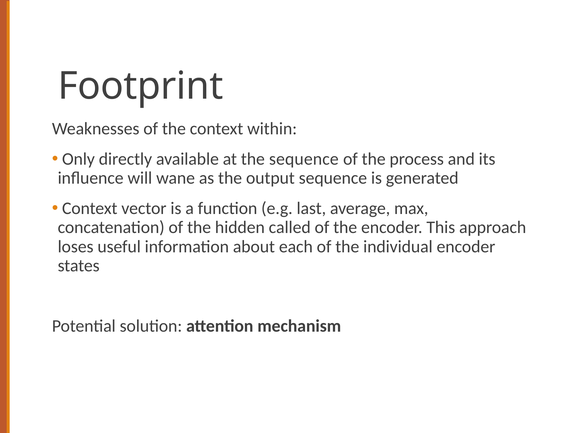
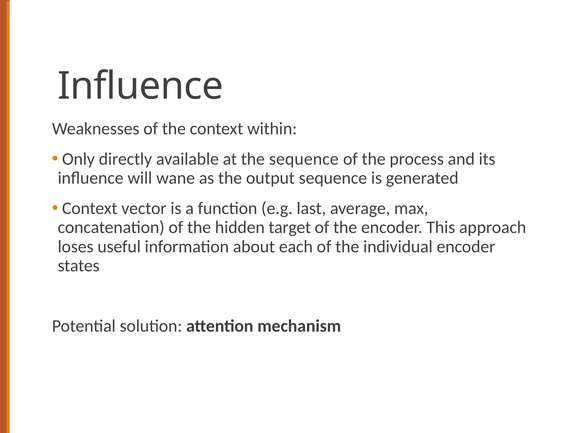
Footprint: Footprint -> Influence (141, 86)
called: called -> target (290, 227)
